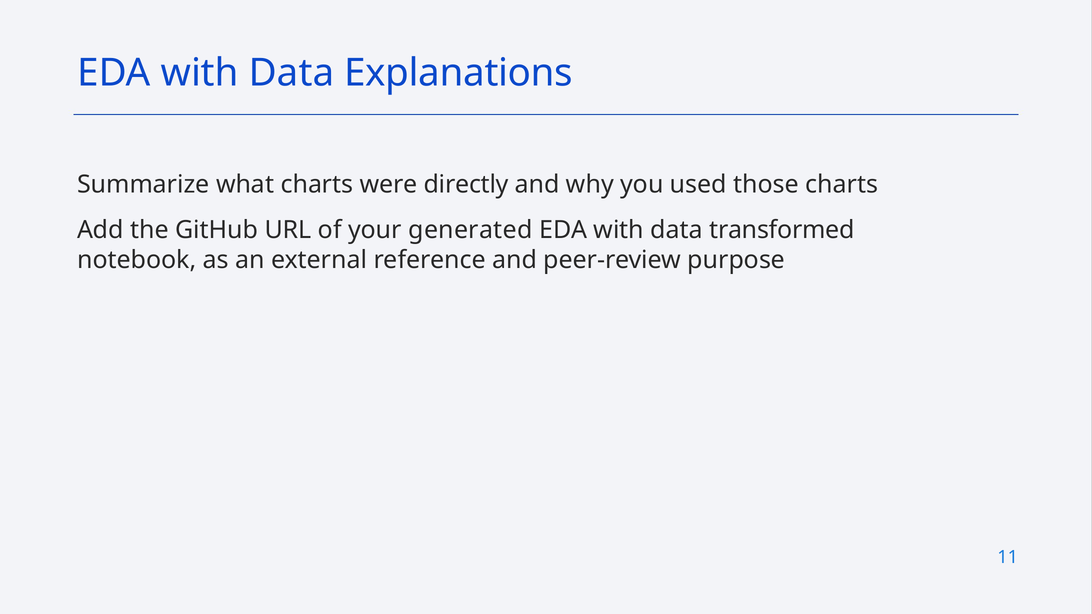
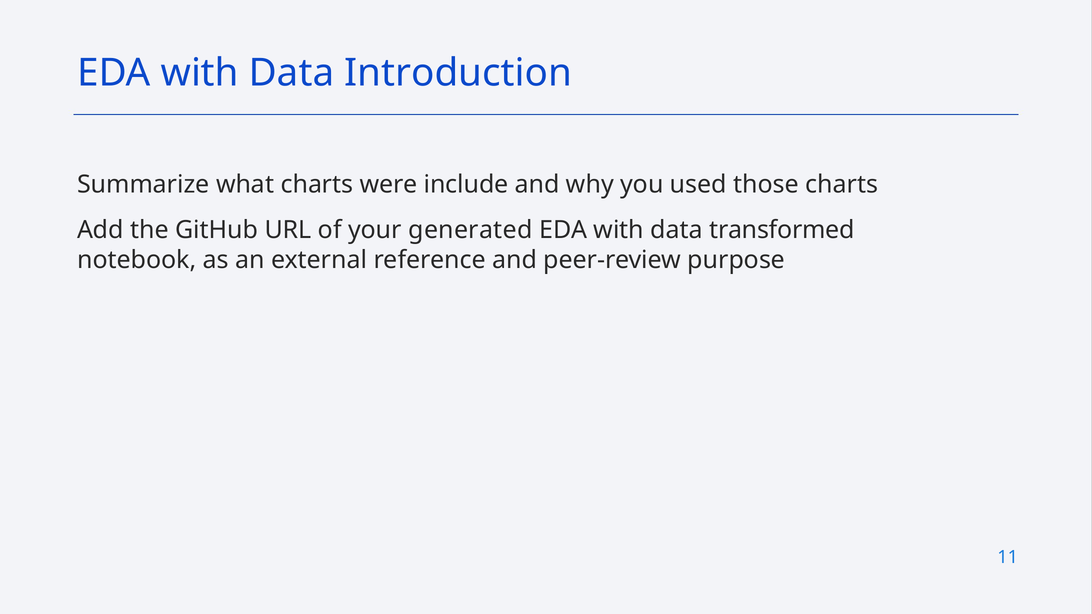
Explanations: Explanations -> Introduction (458, 73)
directly: directly -> include (466, 184)
